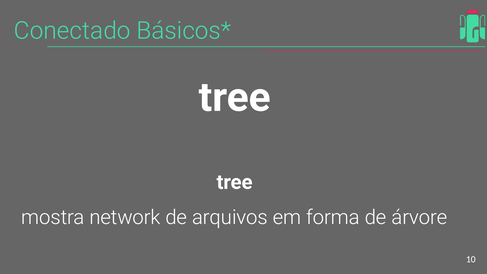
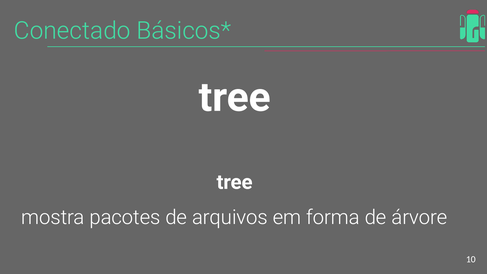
network: network -> pacotes (125, 217)
